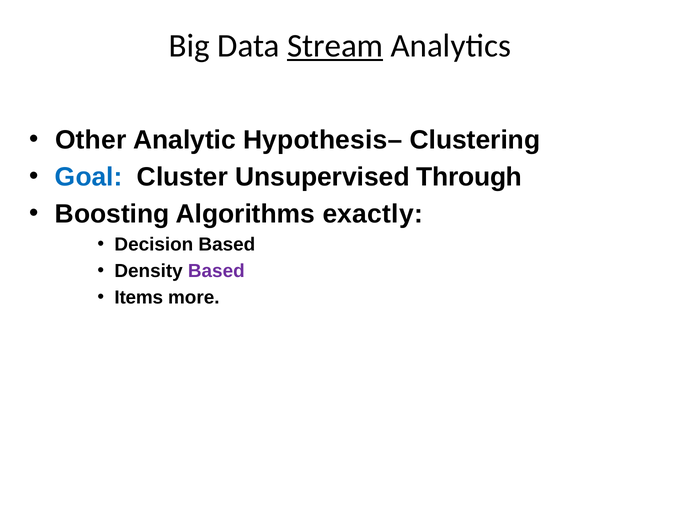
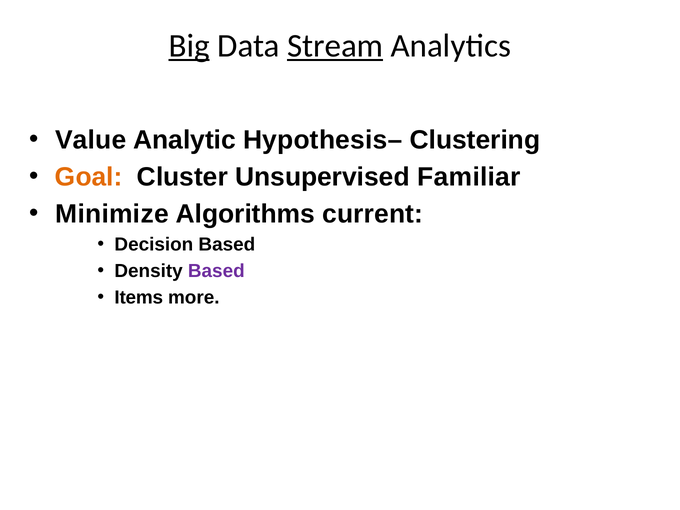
Big underline: none -> present (189, 46)
Other: Other -> Value (91, 140)
Goal colour: blue -> orange (89, 177)
Through: Through -> Familiar (469, 177)
Boosting: Boosting -> Minimize (112, 214)
exactly: exactly -> current (373, 214)
